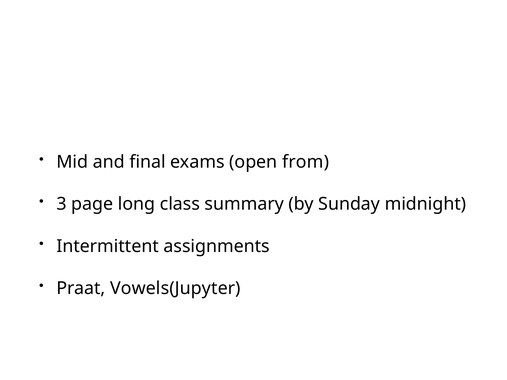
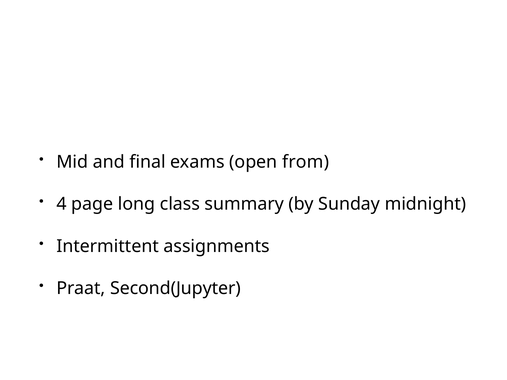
3: 3 -> 4 (62, 204)
Vowels(Jupyter: Vowels(Jupyter -> Second(Jupyter (175, 289)
